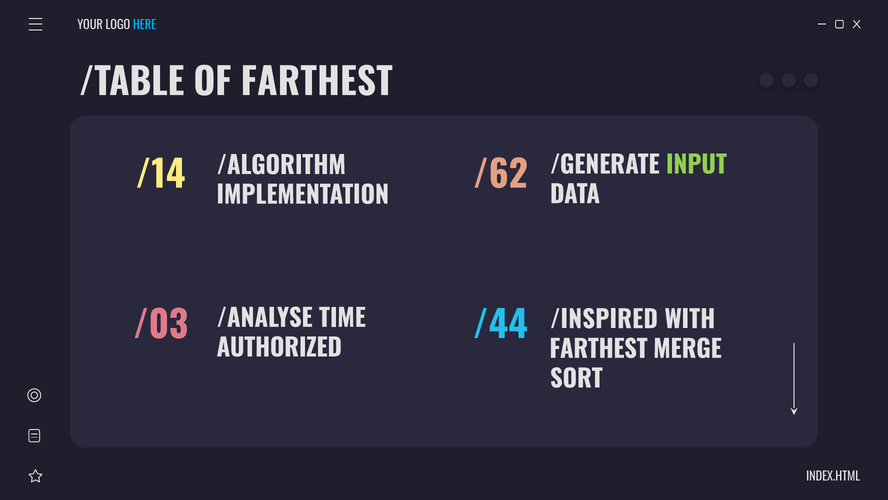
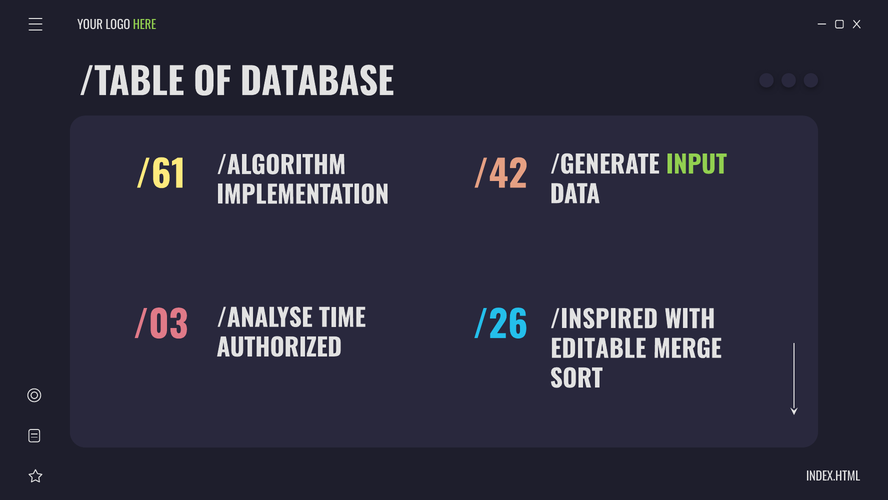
HERE colour: light blue -> light green (145, 25)
OF FARTHEST: FARTHEST -> DATABASE (317, 83)
/14: /14 -> /61 (161, 175)
/62: /62 -> /42 (500, 175)
/44: /44 -> /26 (500, 325)
FARTHEST: FARTHEST -> EDITABLE (598, 349)
